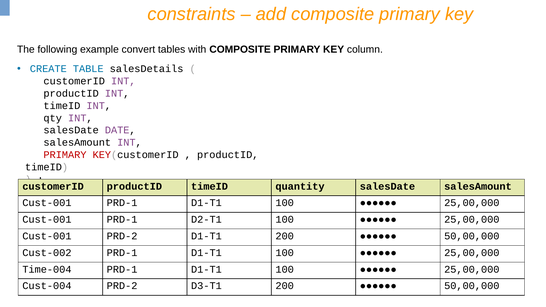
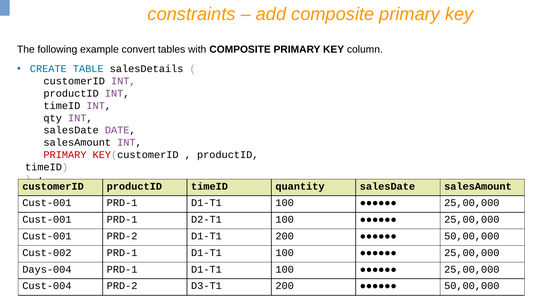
Time-004: Time-004 -> Days-004 (47, 269)
